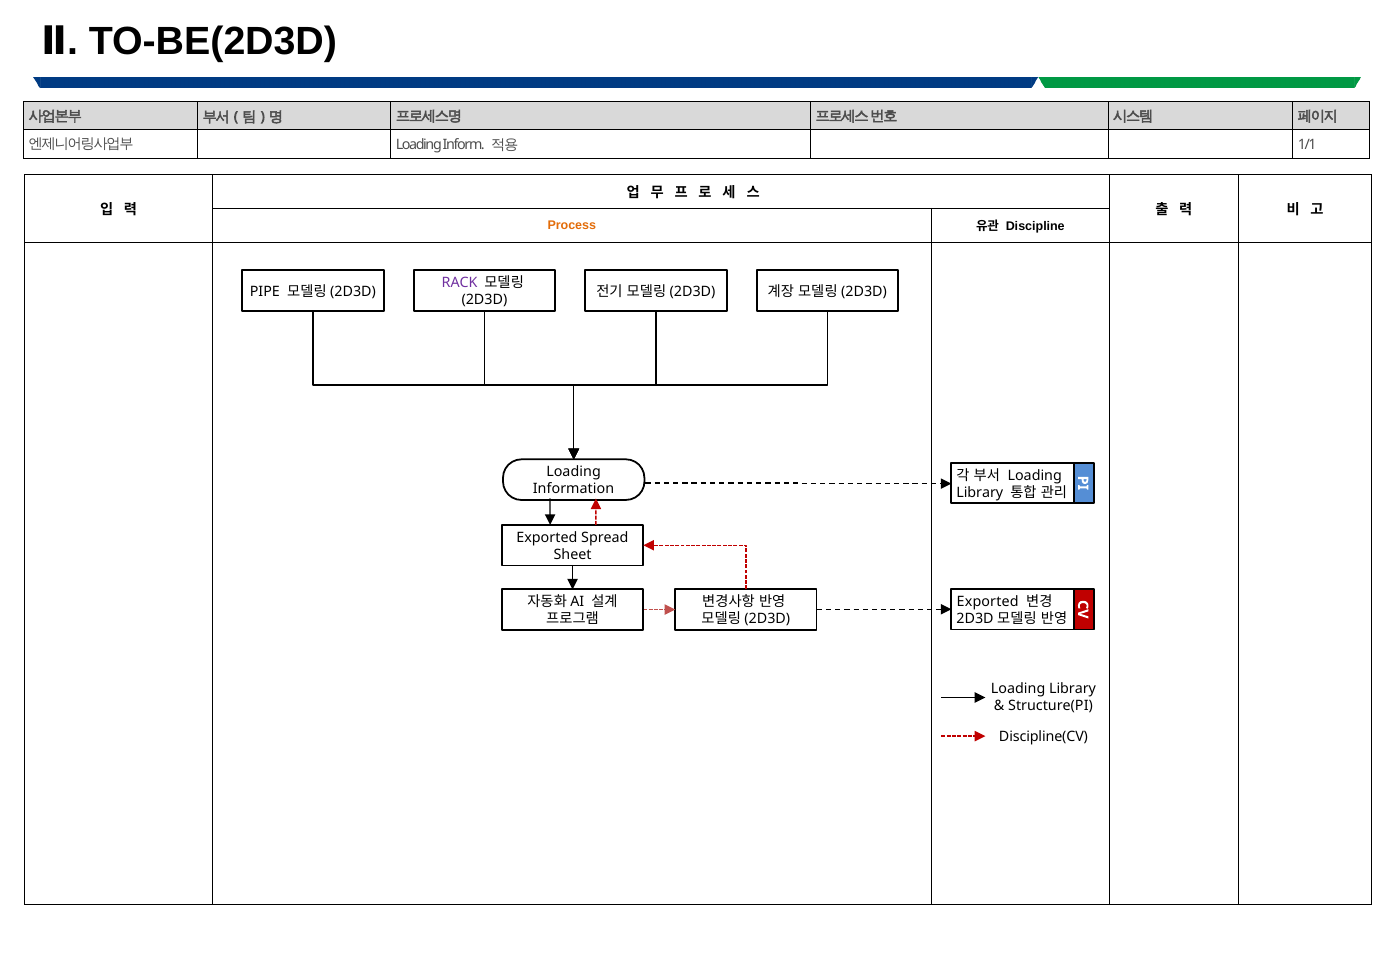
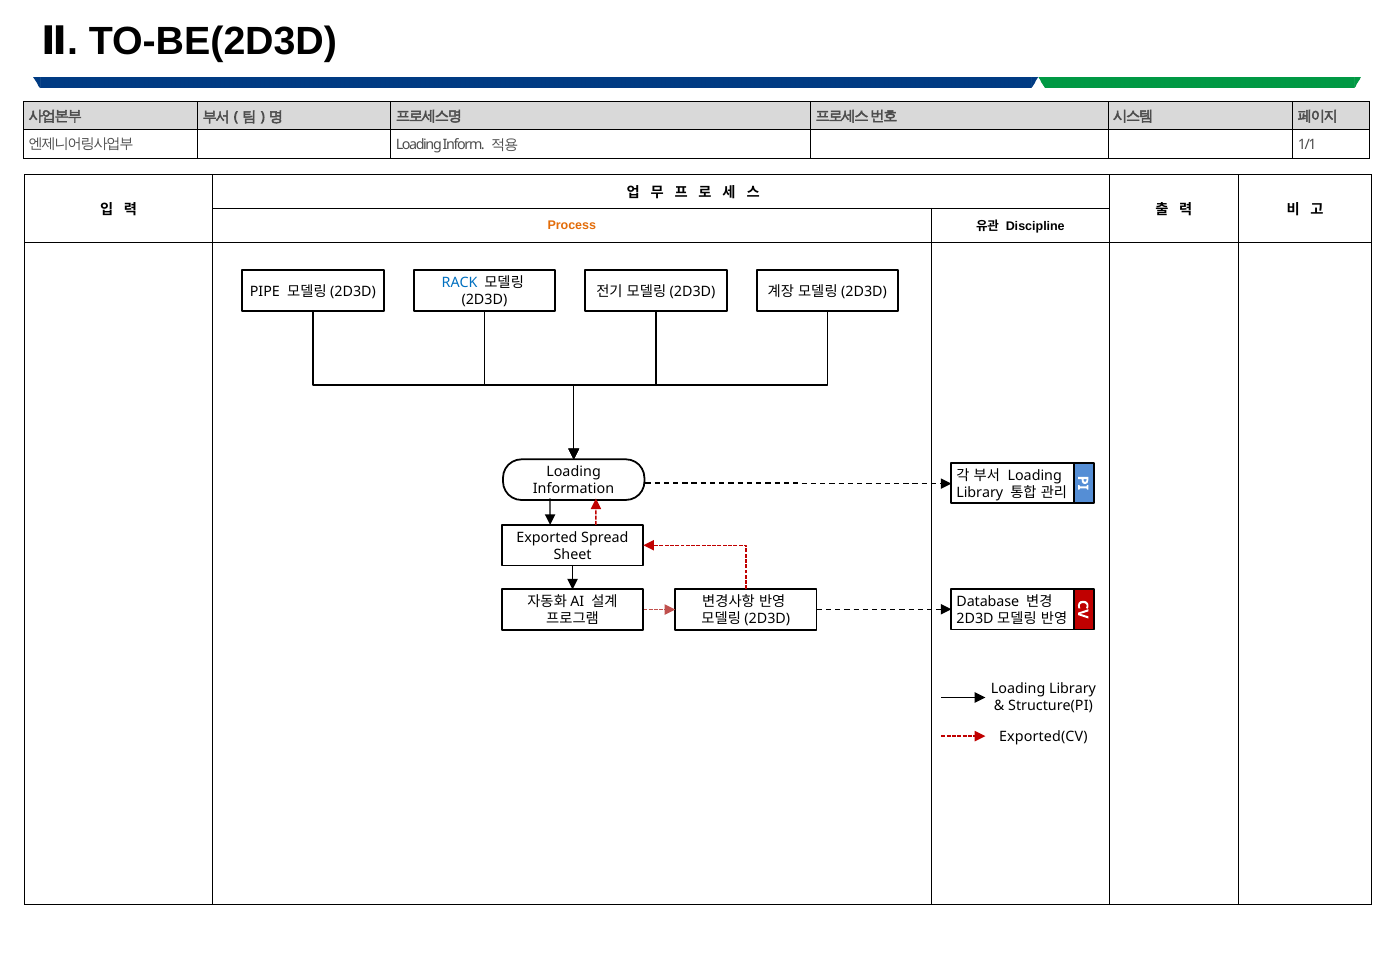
RACK colour: purple -> blue (460, 283)
Exported: Exported -> Database (988, 602)
Discipline(CV: Discipline(CV -> Exported(CV (1043, 737)
